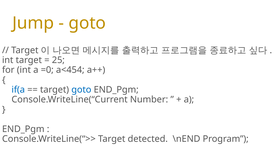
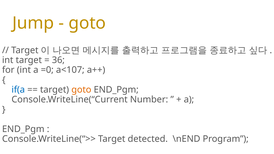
25: 25 -> 36 (58, 60)
a<454: a<454 -> a<107 (70, 70)
goto colour: blue -> orange (81, 90)
